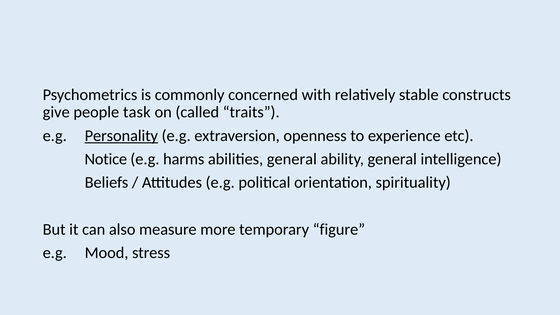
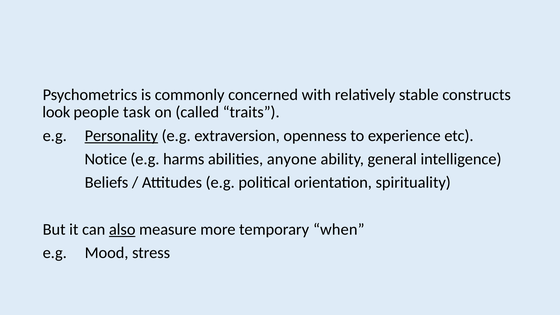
give: give -> look (56, 112)
abilities general: general -> anyone (292, 159)
also underline: none -> present (122, 229)
figure: figure -> when (339, 229)
